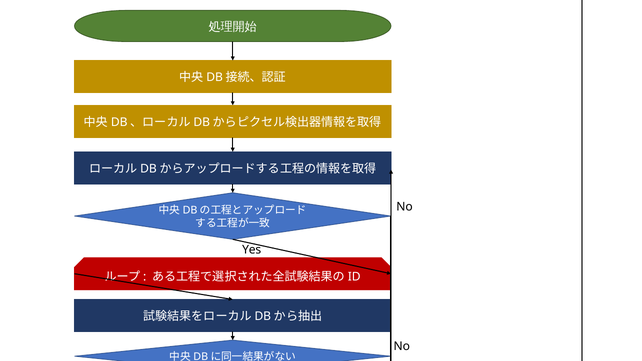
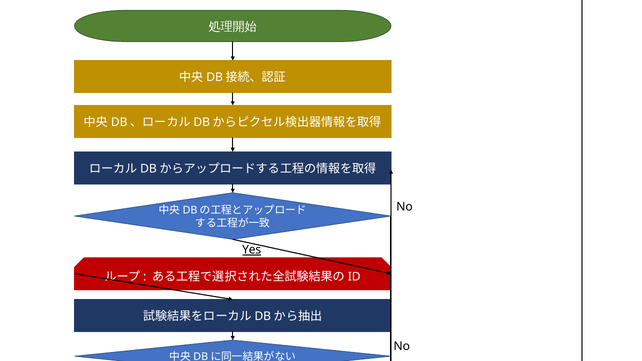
Yes underline: none -> present (252, 250)
